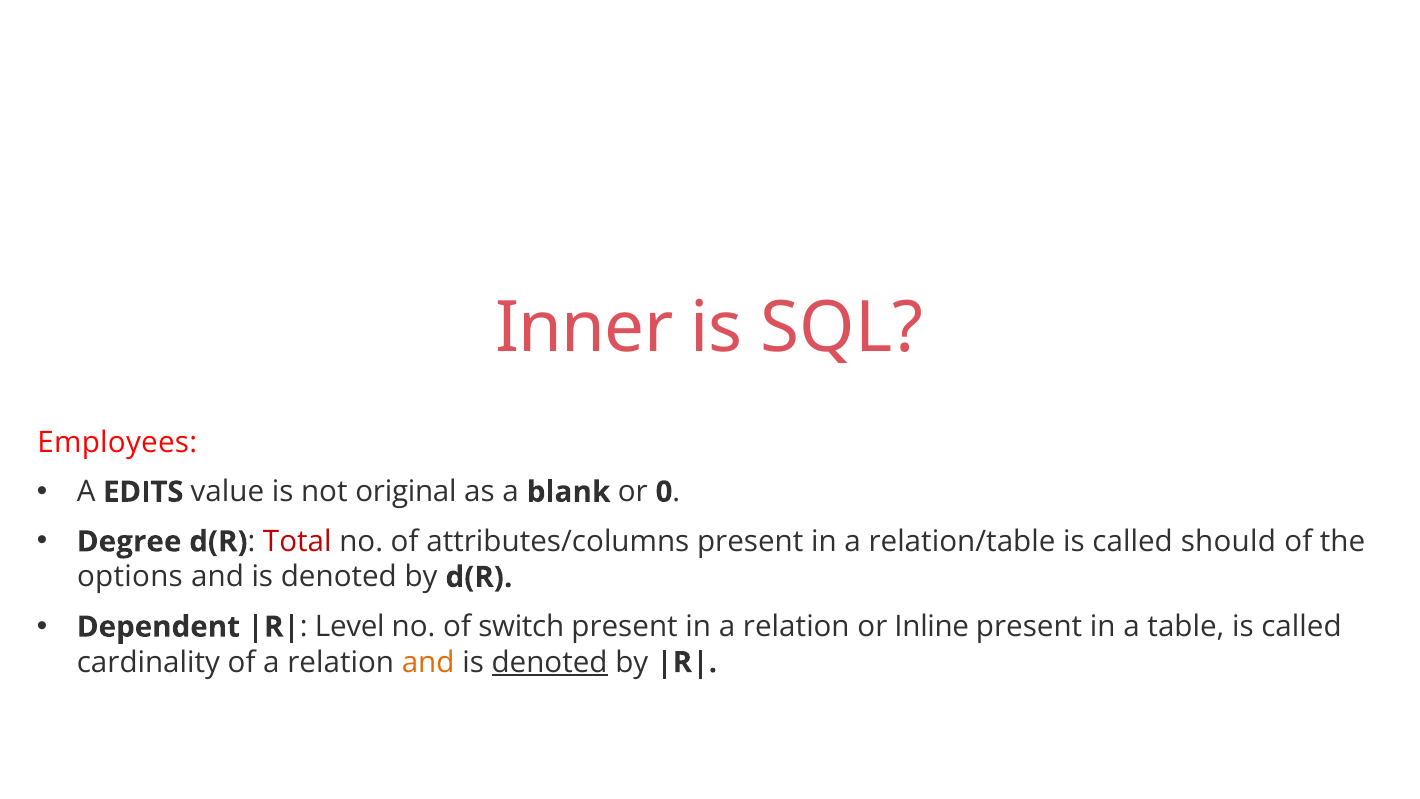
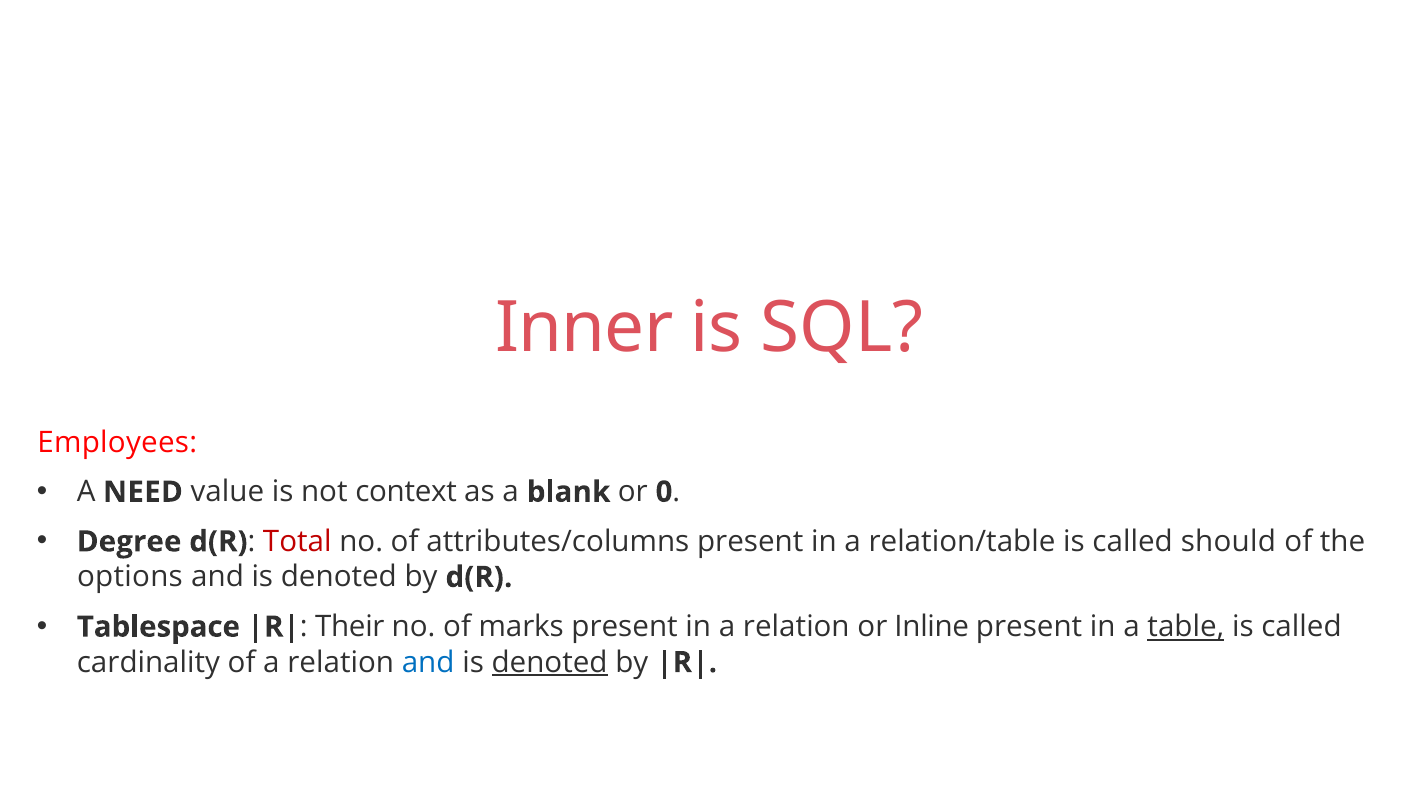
EDITS: EDITS -> NEED (143, 492)
original: original -> context (406, 492)
Dependent: Dependent -> Tablespace (158, 627)
Level: Level -> Their (350, 627)
switch: switch -> marks (521, 627)
table underline: none -> present (1186, 627)
and colour: orange -> blue (428, 662)
